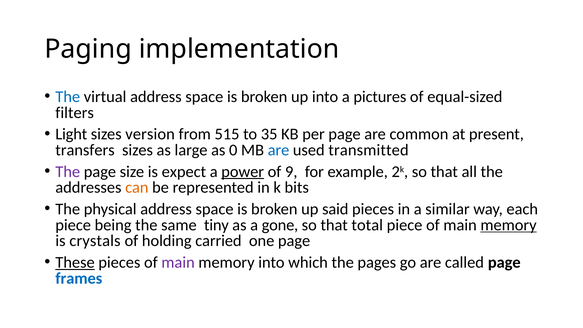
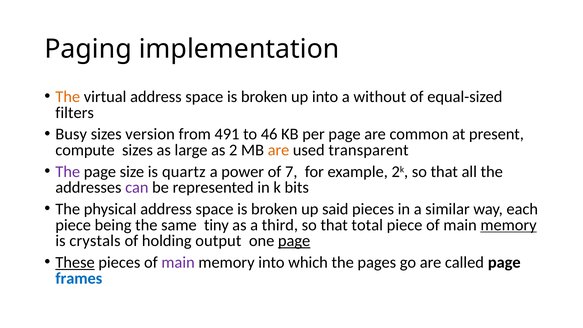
The colour: blue -> orange (68, 97)
pictures: pictures -> without (380, 97)
Light: Light -> Busy (71, 134)
515: 515 -> 491 (227, 134)
35: 35 -> 46 (269, 134)
transfers: transfers -> compute (85, 150)
0: 0 -> 2 (233, 150)
are colour: blue -> orange (278, 150)
transmitted: transmitted -> transparent (369, 150)
expect: expect -> quartz (184, 172)
power underline: present -> none (243, 172)
9: 9 -> 7 (291, 172)
can colour: orange -> purple (137, 188)
gone: gone -> third (280, 225)
carried: carried -> output (218, 241)
page underline: none -> present (294, 241)
